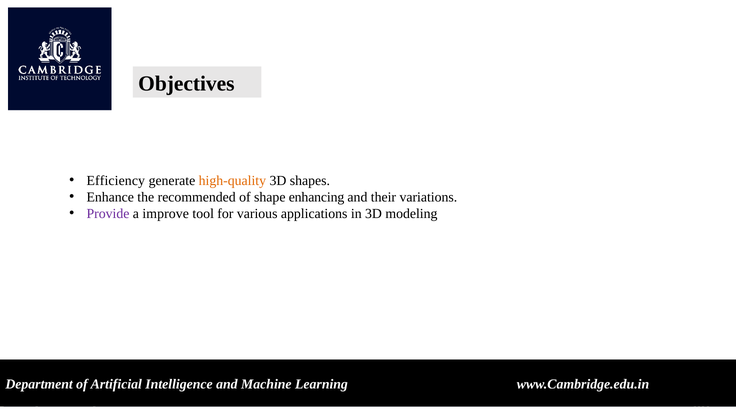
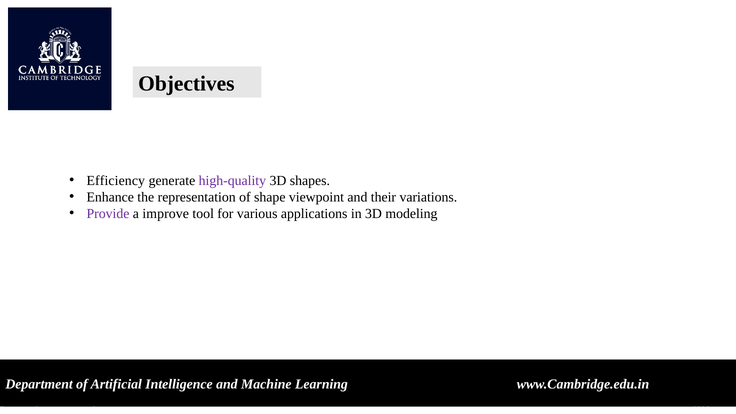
high-quality colour: orange -> purple (232, 180)
recommended: recommended -> representation (197, 197)
enhancing: enhancing -> viewpoint (316, 197)
